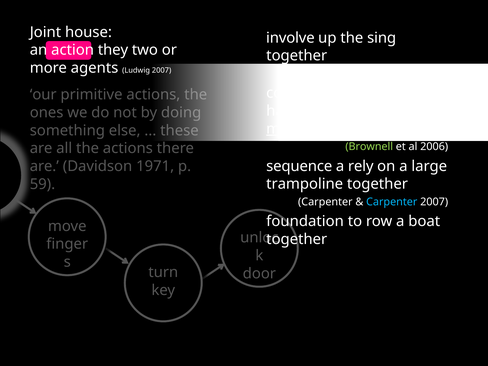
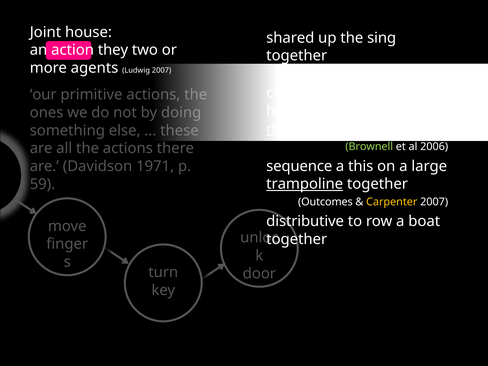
involve: involve -> shared (290, 38)
rely: rely -> this (361, 166)
trampoline underline: none -> present (305, 184)
Carpenter: Carpenter -> Outcomes (325, 202)
Carpenter colour: light blue -> yellow (392, 202)
foundation: foundation -> distributive (305, 221)
